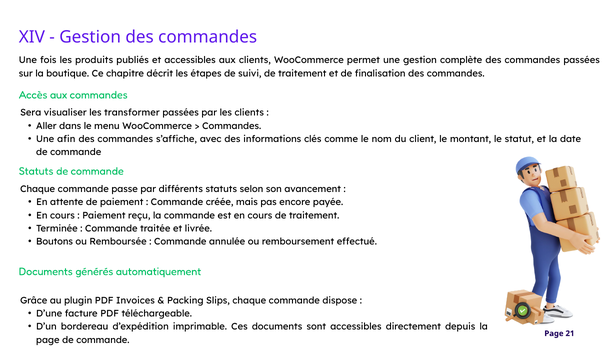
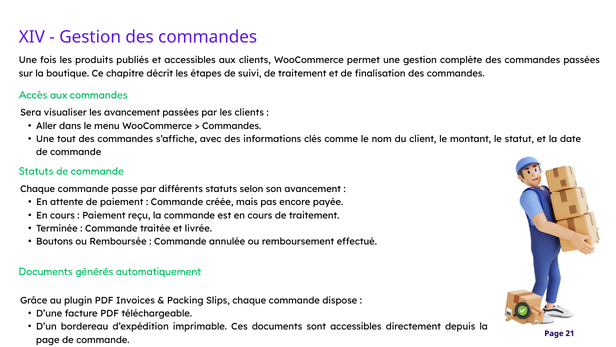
les transformer: transformer -> avancement (132, 113)
afin: afin -> tout (66, 139)
